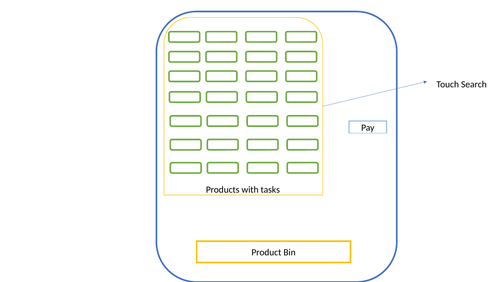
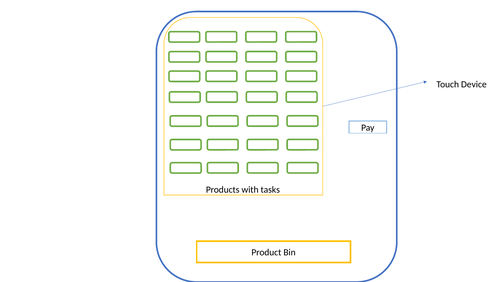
Search: Search -> Device (474, 84)
